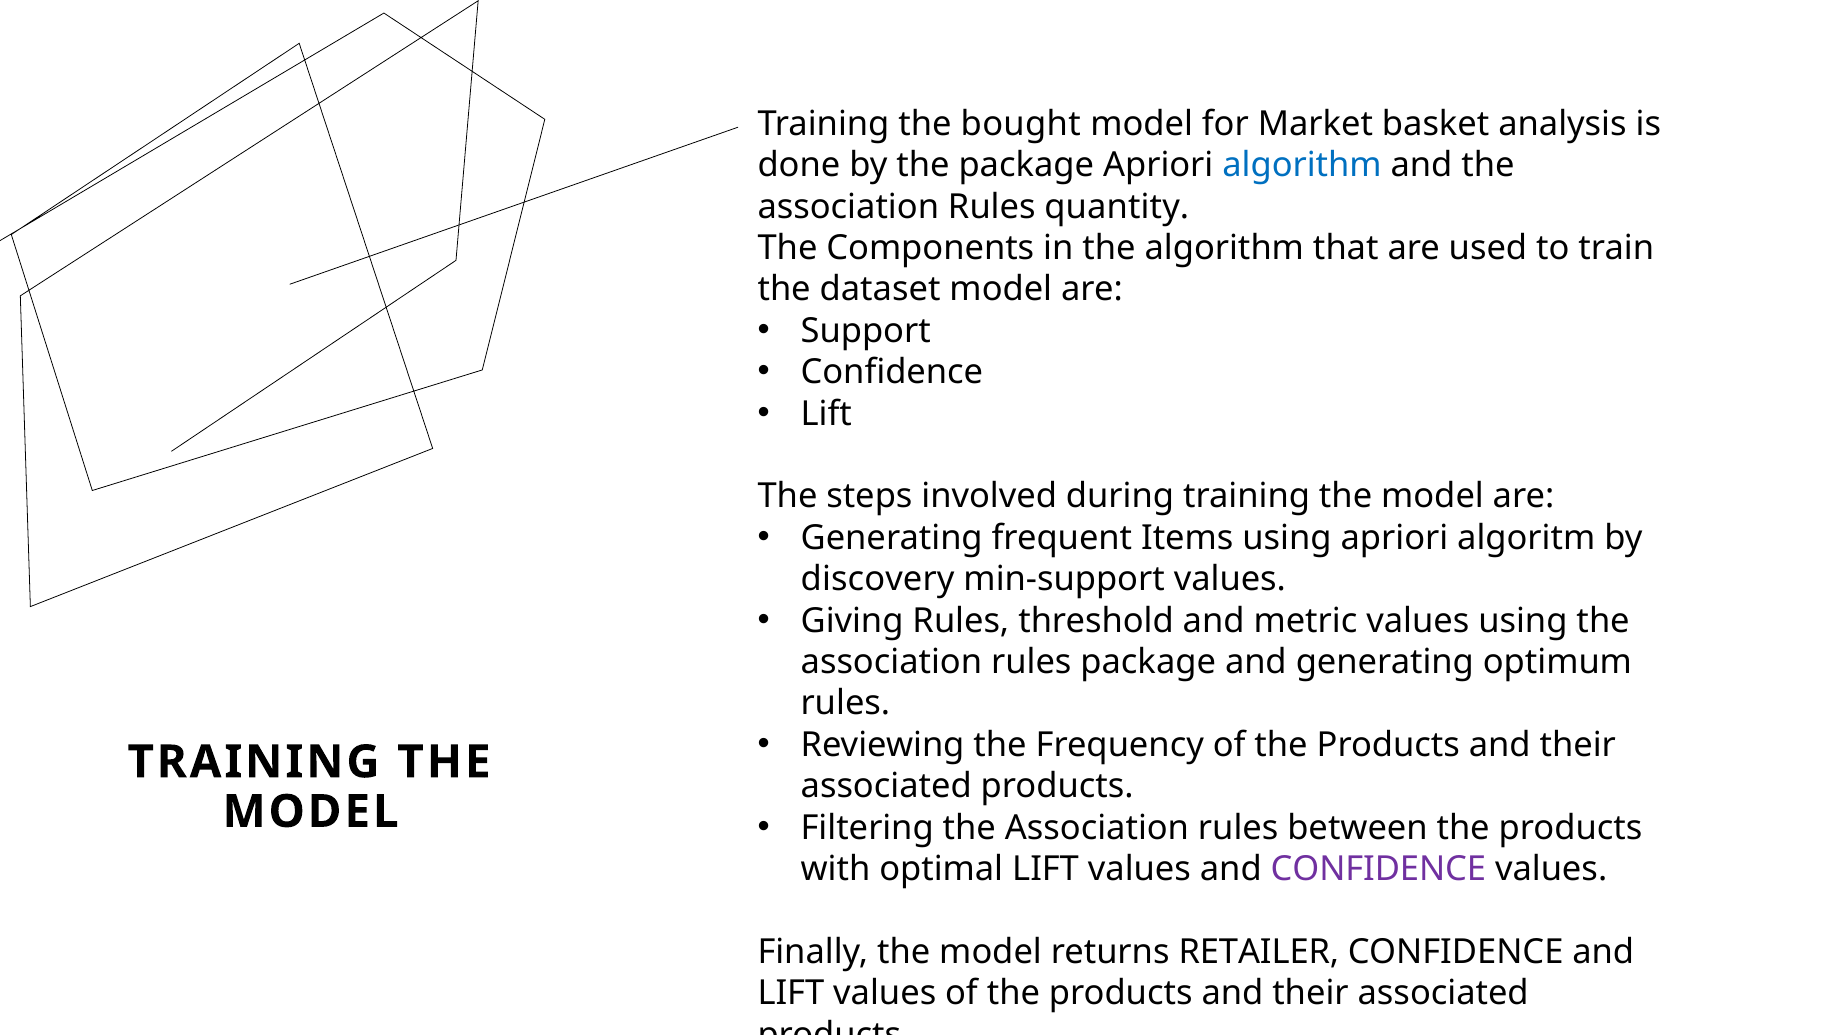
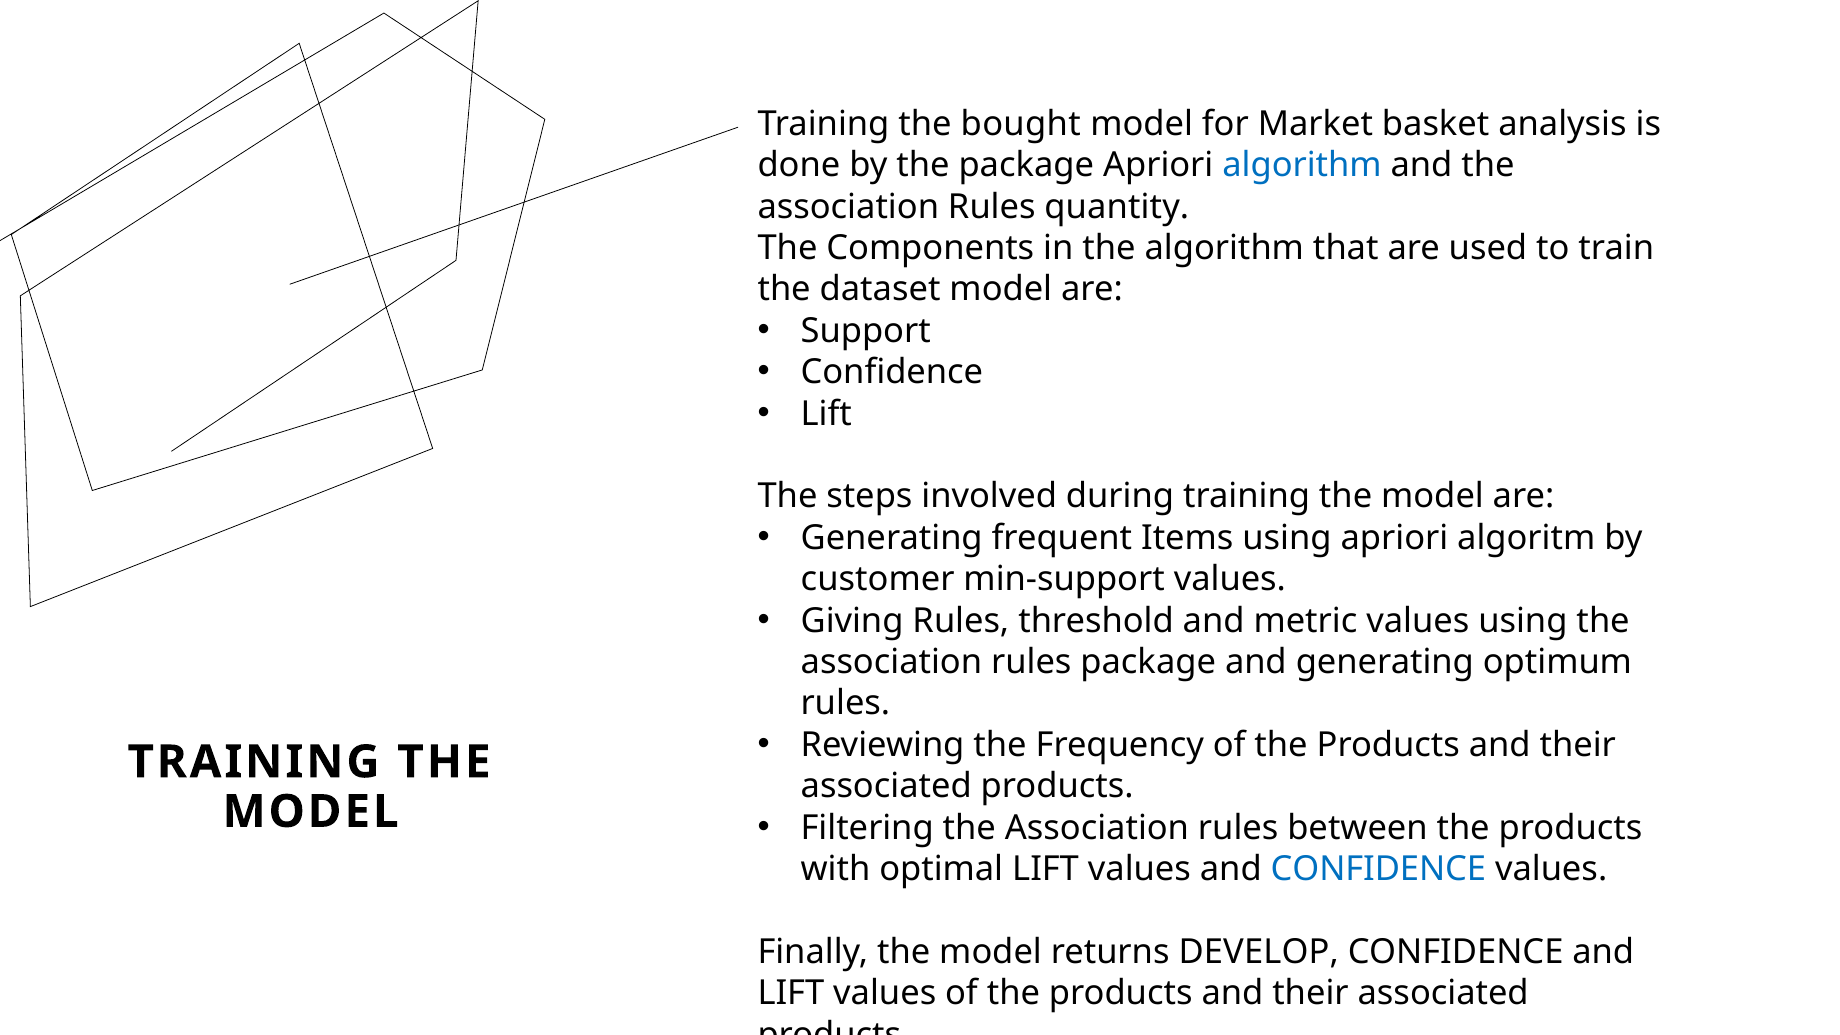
discovery: discovery -> customer (878, 579)
CONFIDENCE colour: purple -> blue (1378, 869)
RETAILER: RETAILER -> DEVELOP (1259, 952)
